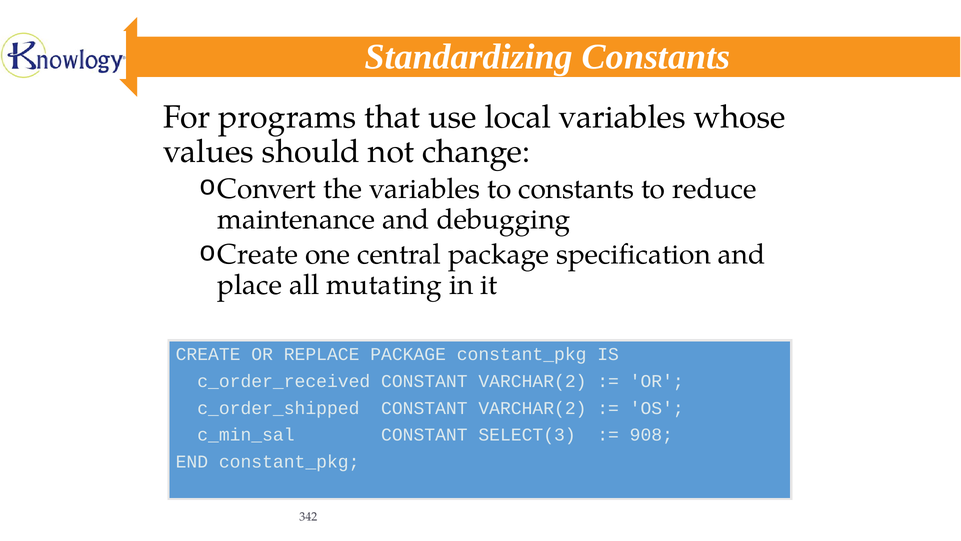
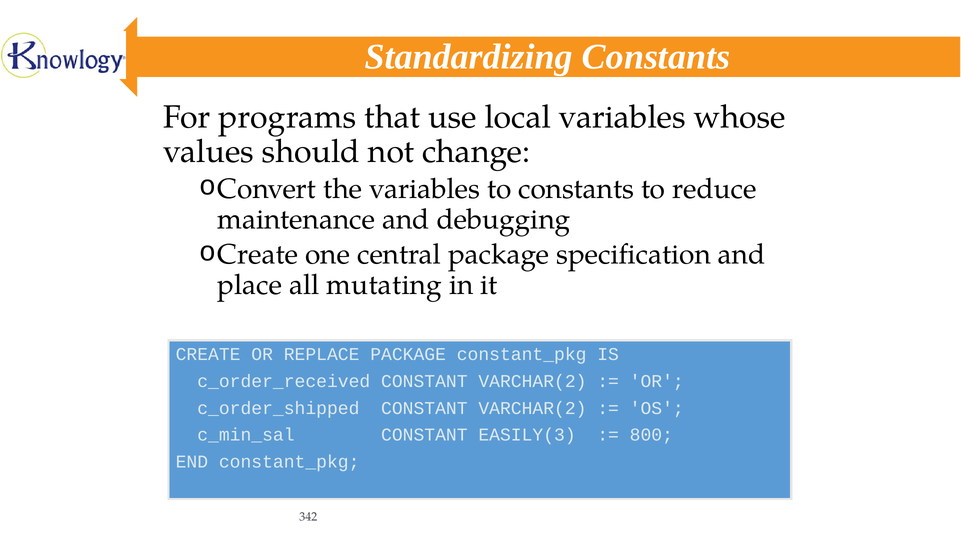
SELECT(3: SELECT(3 -> EASILY(3 (527, 435)
908: 908 -> 800 (651, 435)
